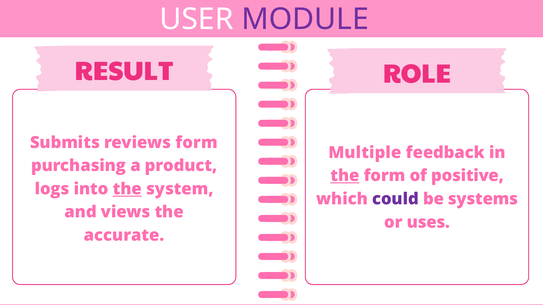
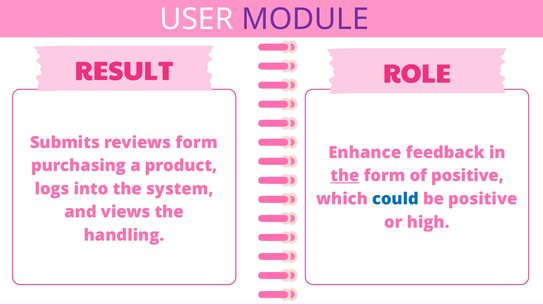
Multiple: Multiple -> Enhance (365, 153)
the underline: present -> none (127, 189)
could colour: purple -> blue (395, 199)
be systems: systems -> positive (483, 199)
uses: uses -> high (428, 223)
accurate: accurate -> handling (124, 236)
